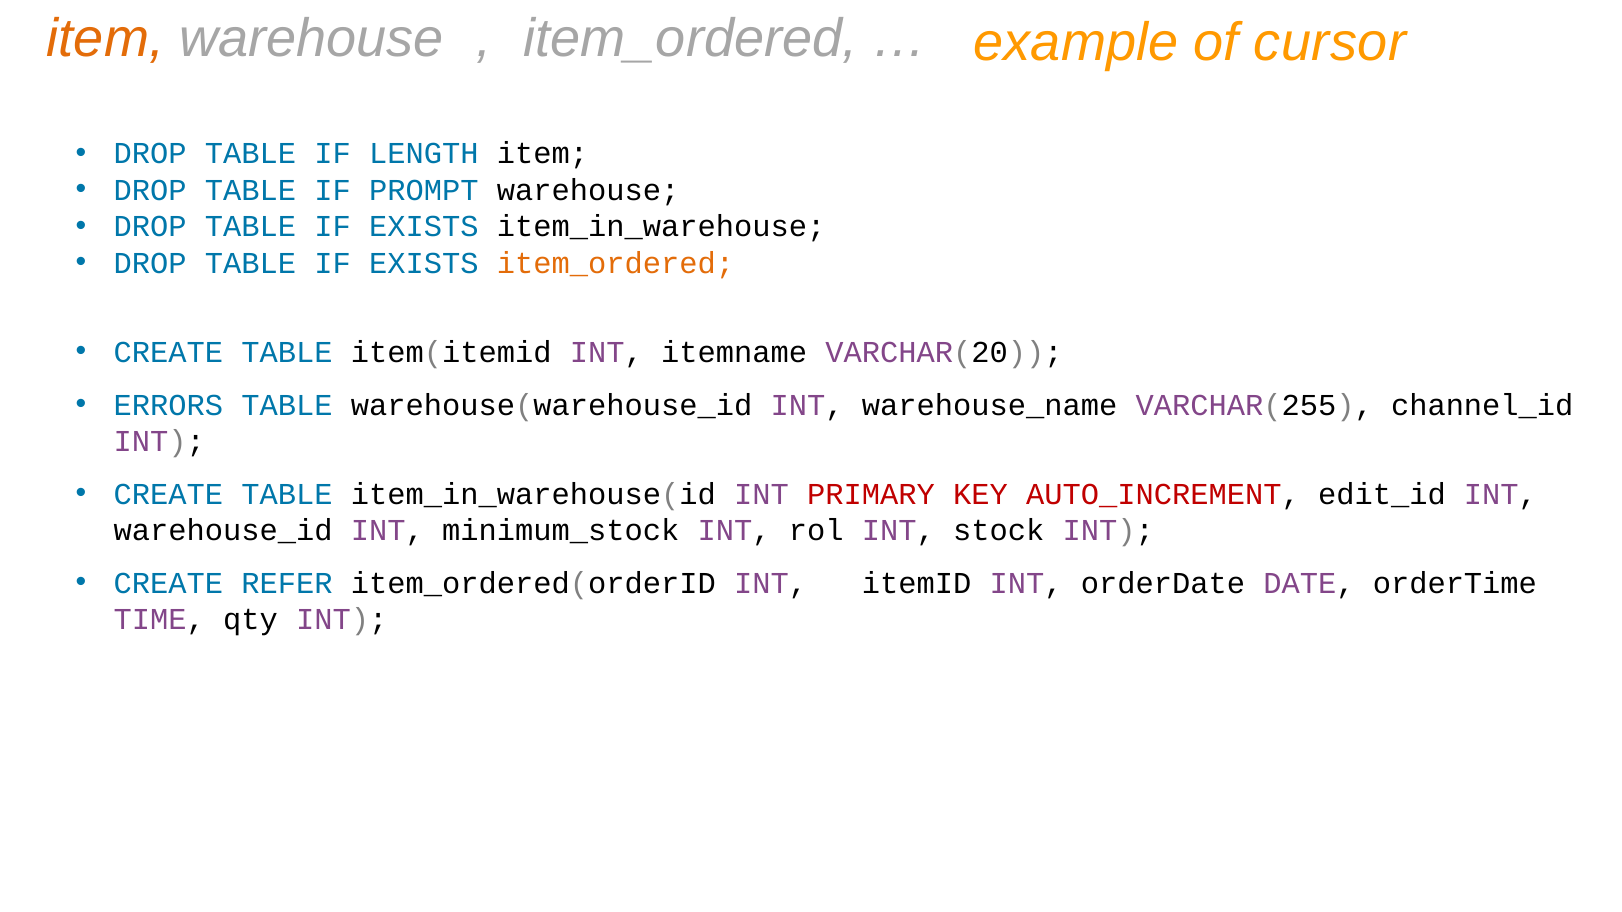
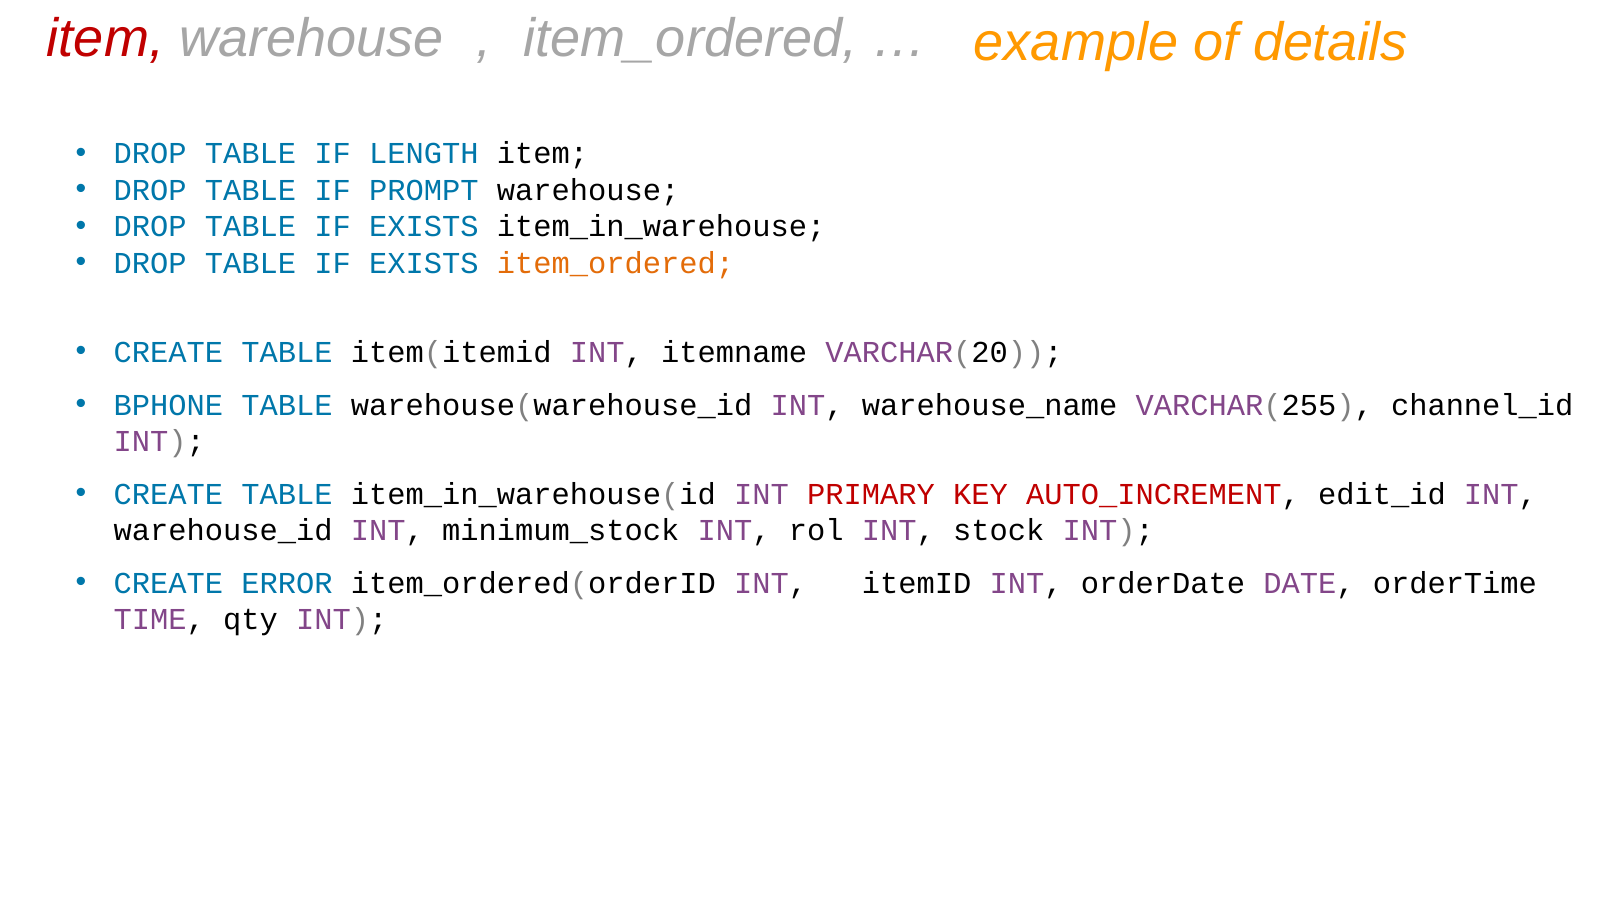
item colour: orange -> red (106, 39)
cursor: cursor -> details (1330, 42)
ERRORS: ERRORS -> BPHONE (168, 405)
REFER: REFER -> ERROR (287, 584)
